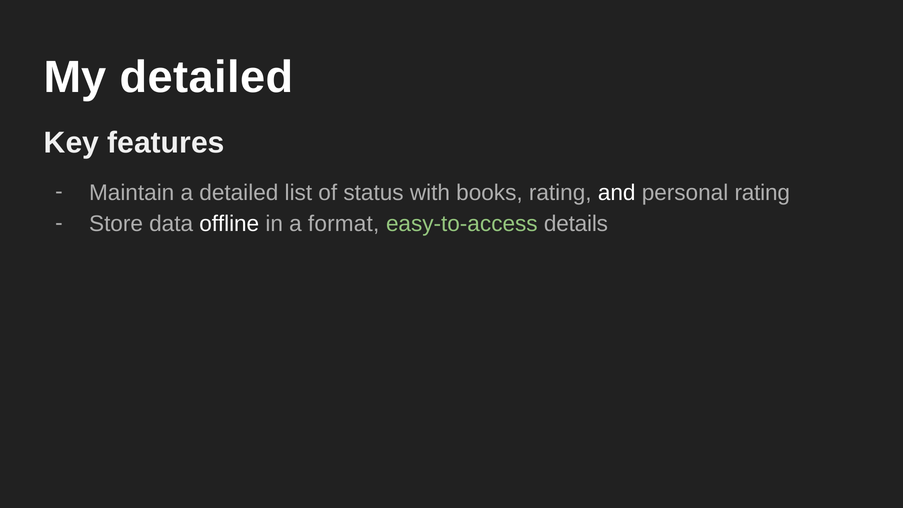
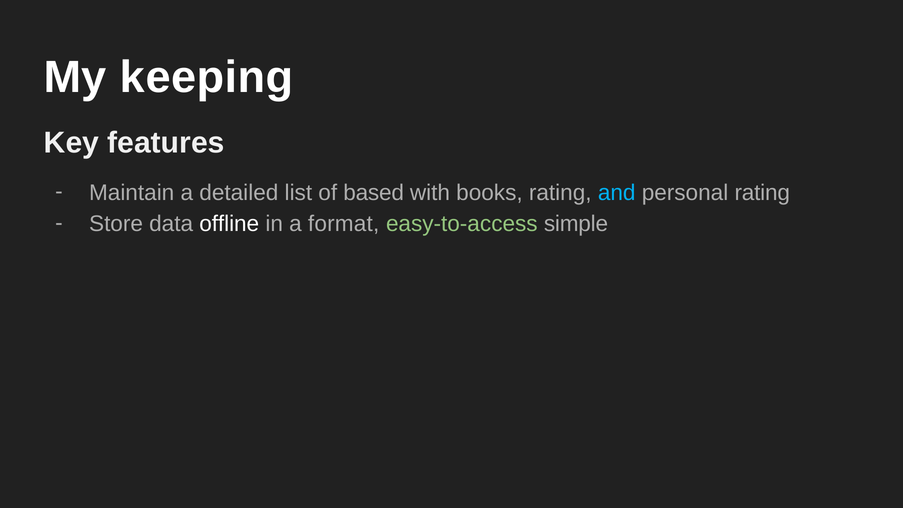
My detailed: detailed -> keeping (207, 77)
status: status -> based (374, 193)
and colour: white -> light blue (617, 193)
details: details -> simple (576, 224)
